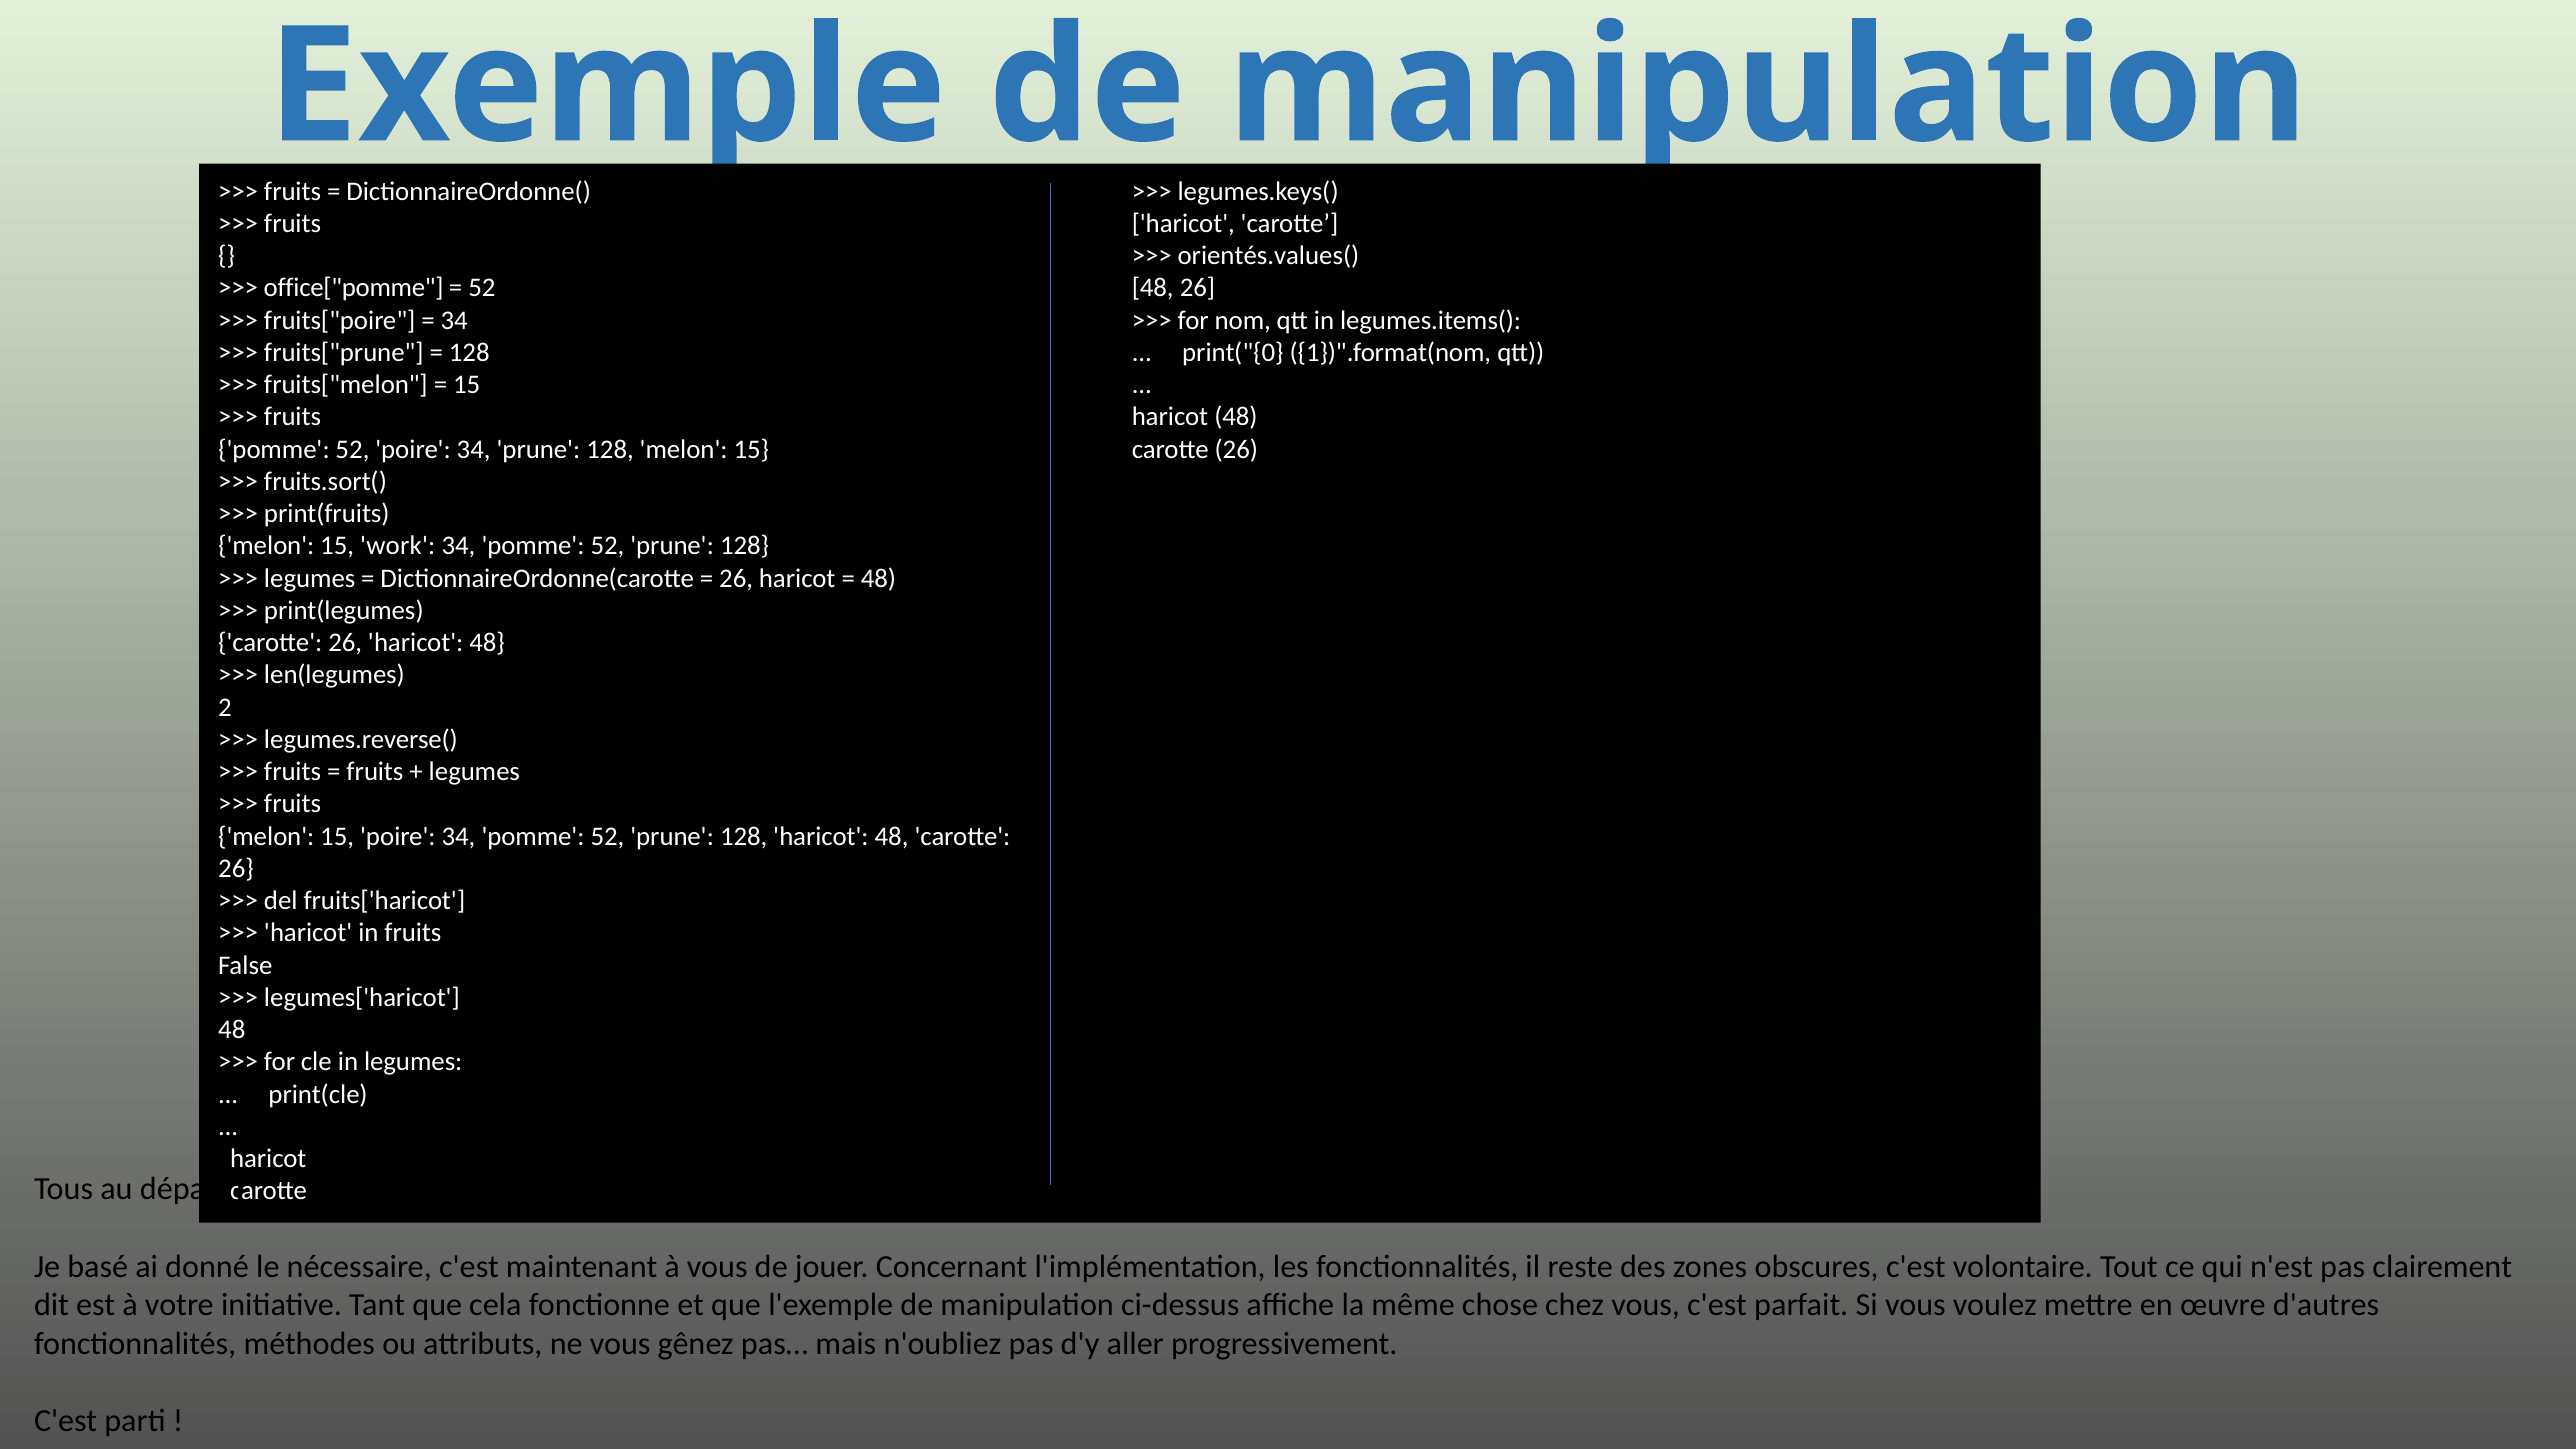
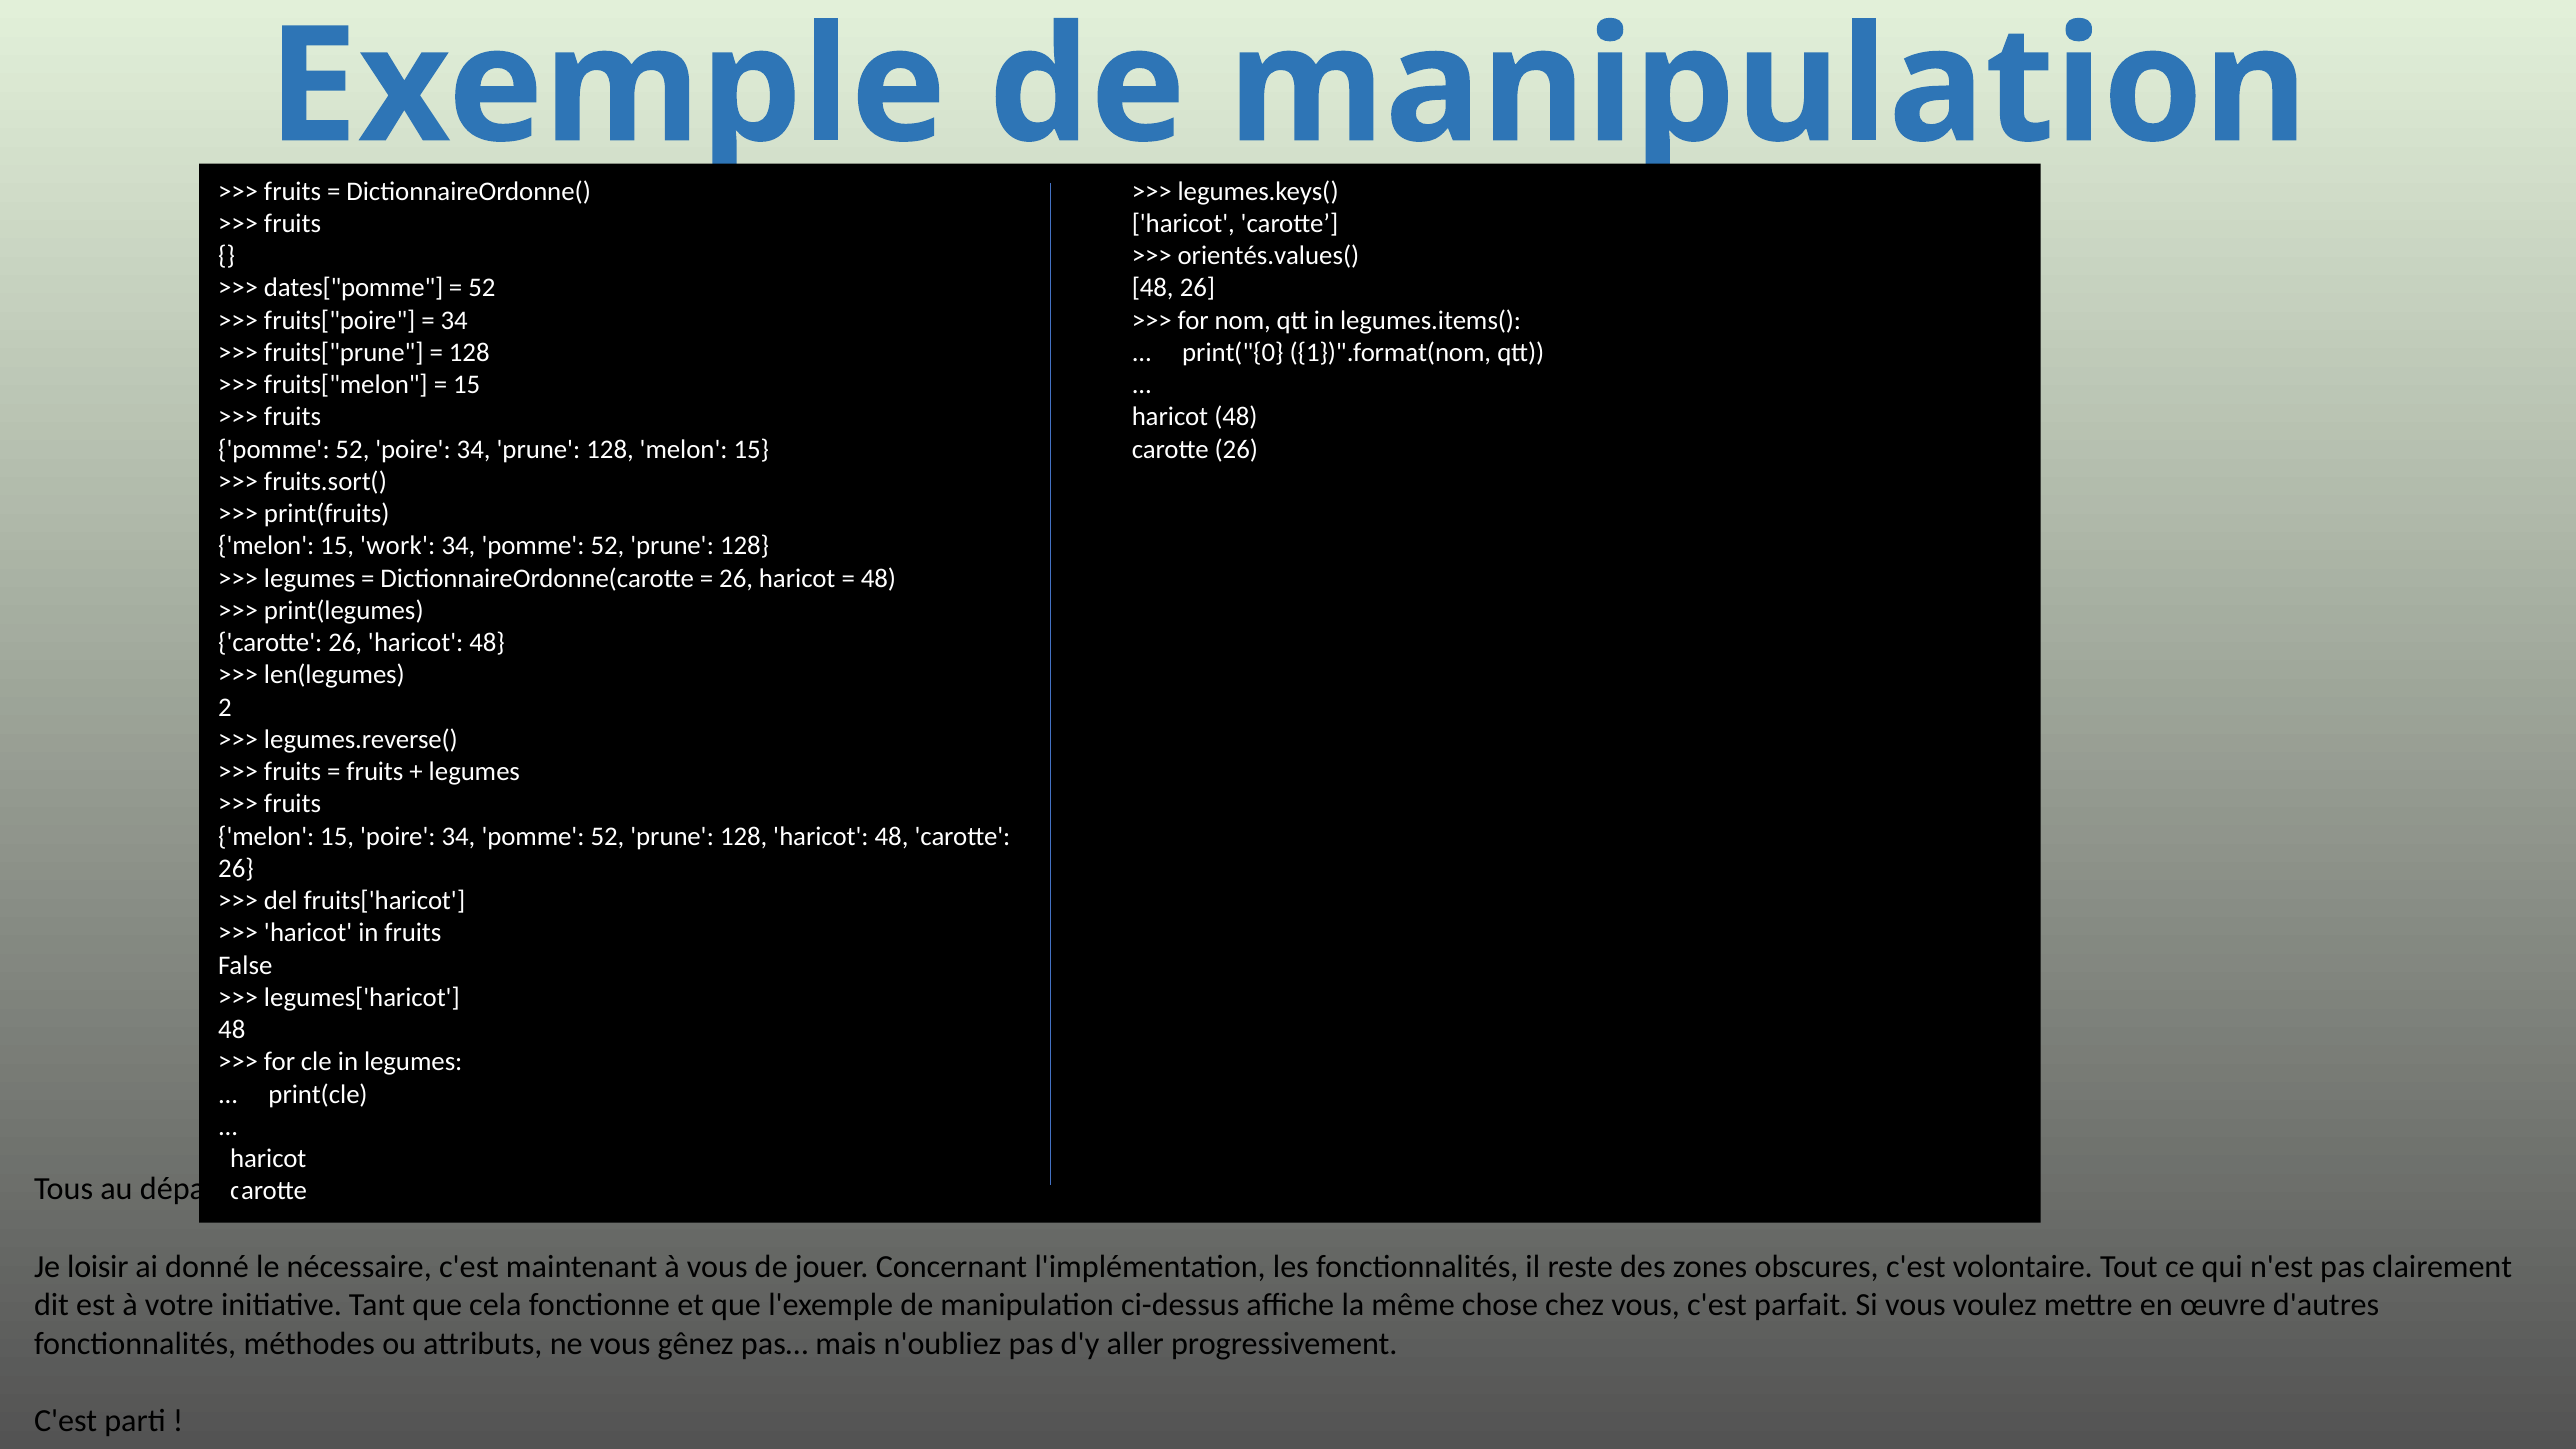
office["pomme: office["pomme -> dates["pomme (354, 288)
basé: basé -> loisir (98, 1267)
